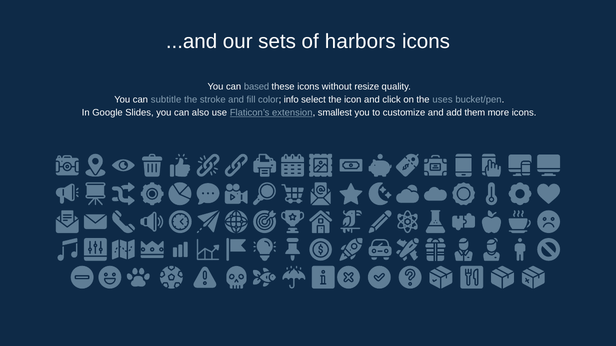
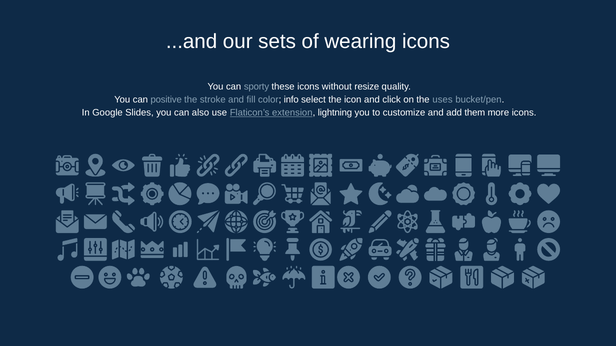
harbors: harbors -> wearing (360, 42)
based: based -> sporty (257, 87)
subtitle: subtitle -> positive (166, 100)
smallest: smallest -> lightning (335, 113)
